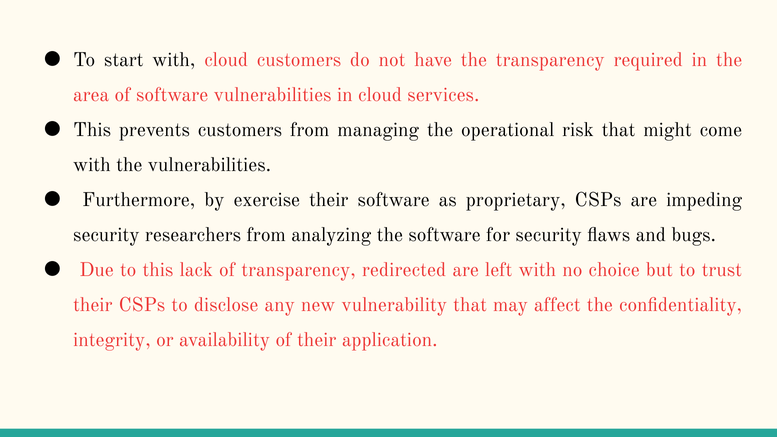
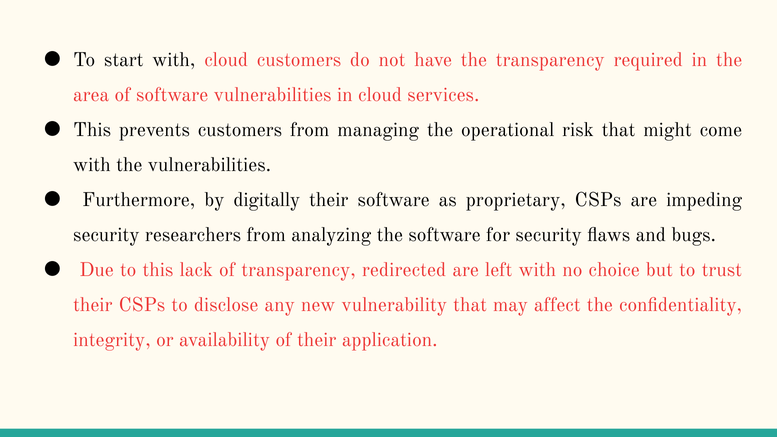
exercise: exercise -> digitally (267, 200)
